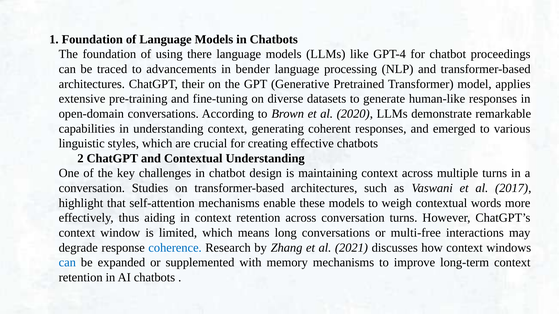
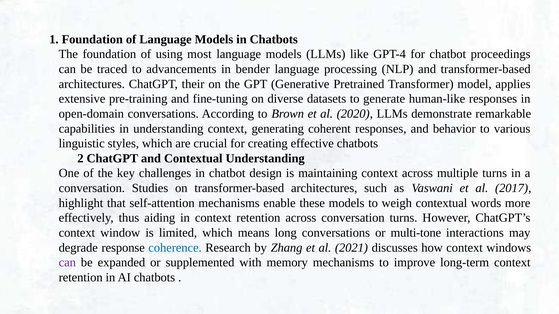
there: there -> most (199, 54)
emerged: emerged -> behavior (454, 129)
multi-free: multi-free -> multi-tone (416, 233)
can colour: blue -> purple (67, 263)
